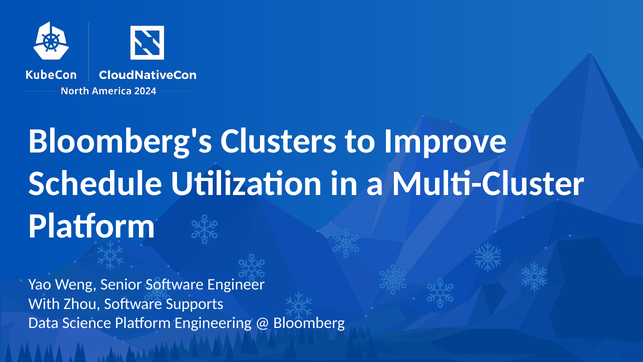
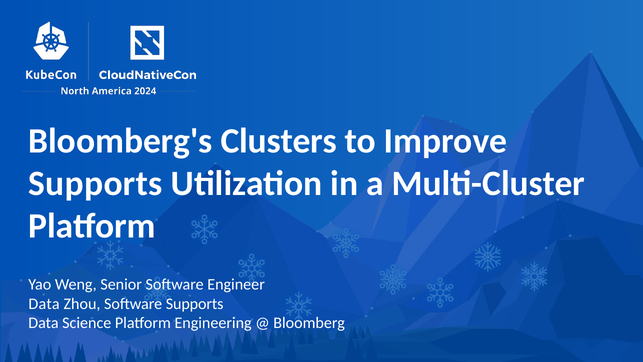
Schedule: Schedule -> Supports (95, 183)
With: With -> Data (44, 304)
